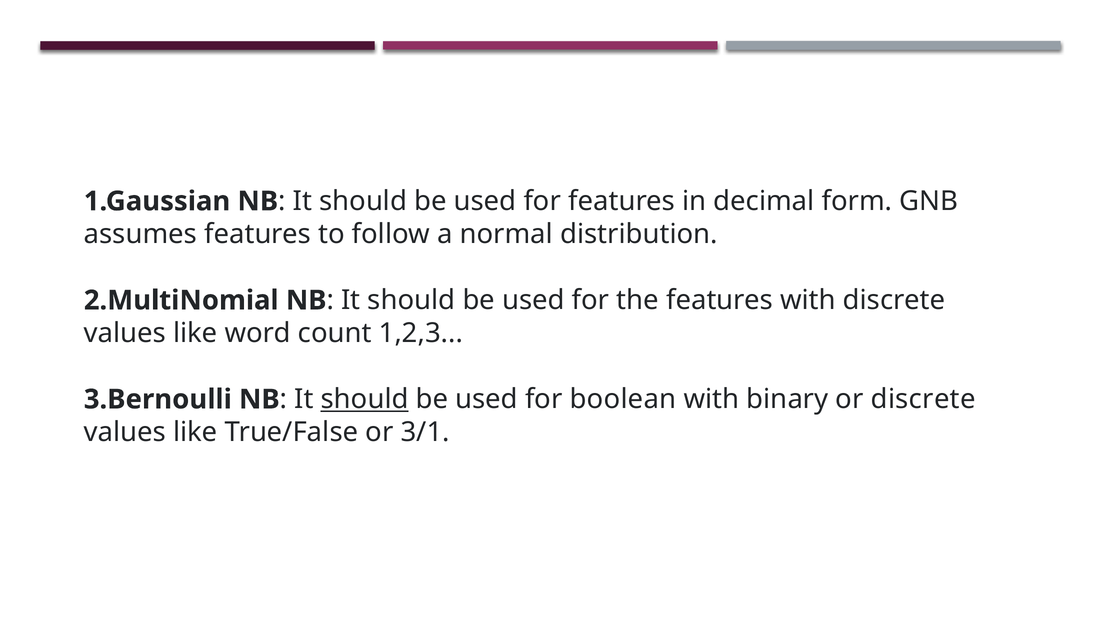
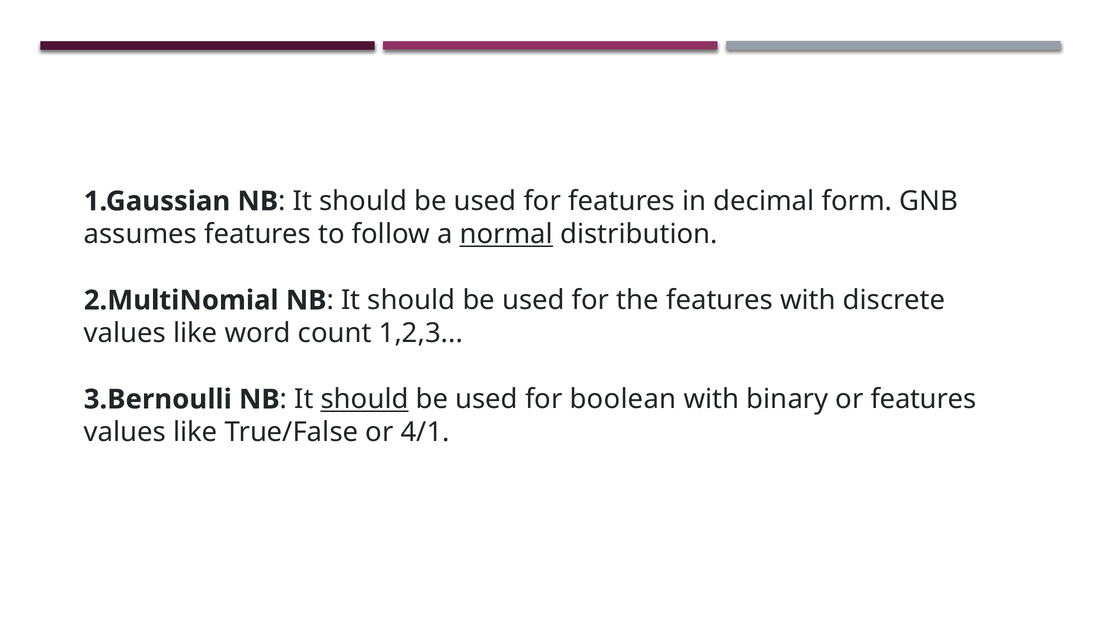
normal underline: none -> present (506, 234)
or discrete: discrete -> features (923, 400)
3/1: 3/1 -> 4/1 (425, 433)
